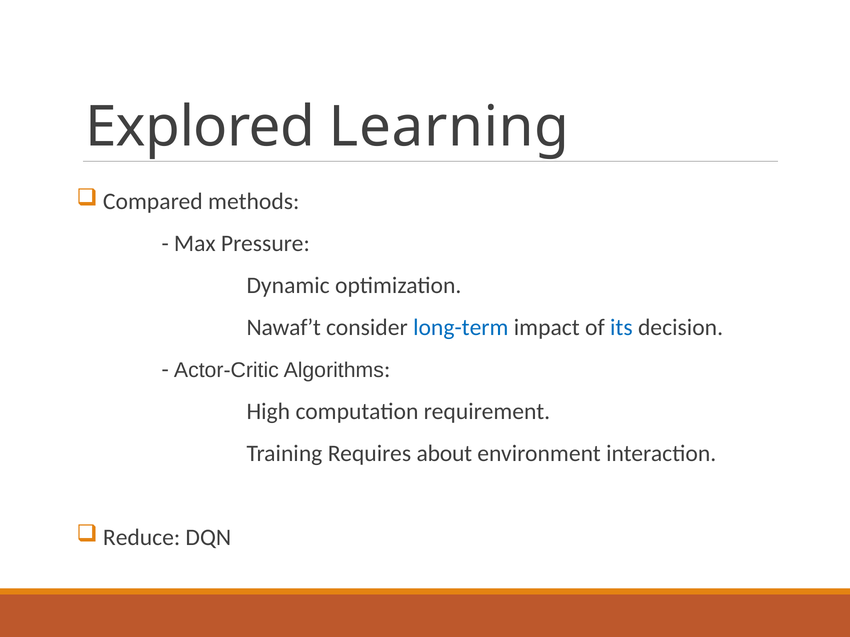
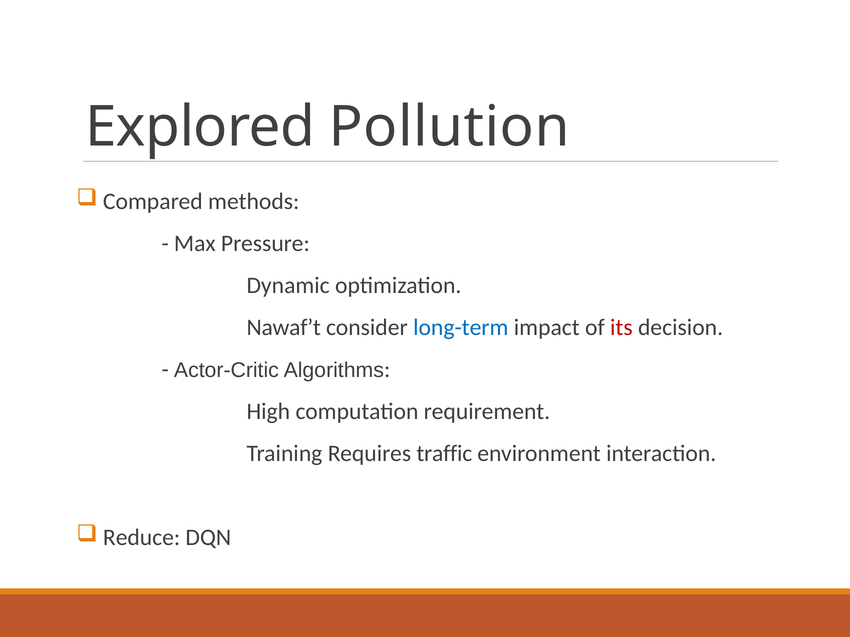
Learning: Learning -> Pollution (449, 127)
its colour: blue -> red (621, 328)
about: about -> traffic (444, 454)
